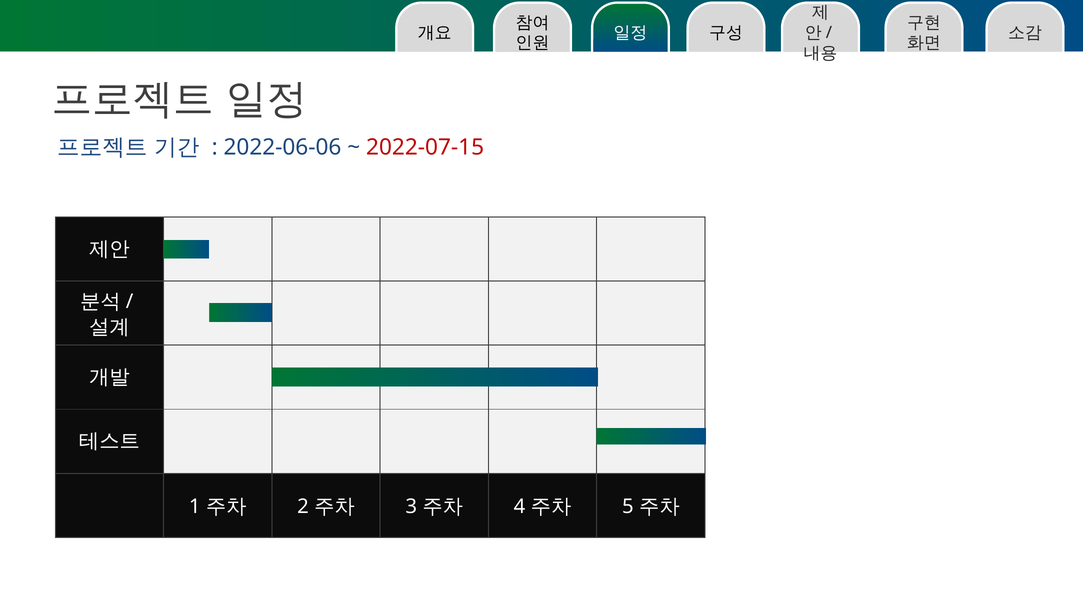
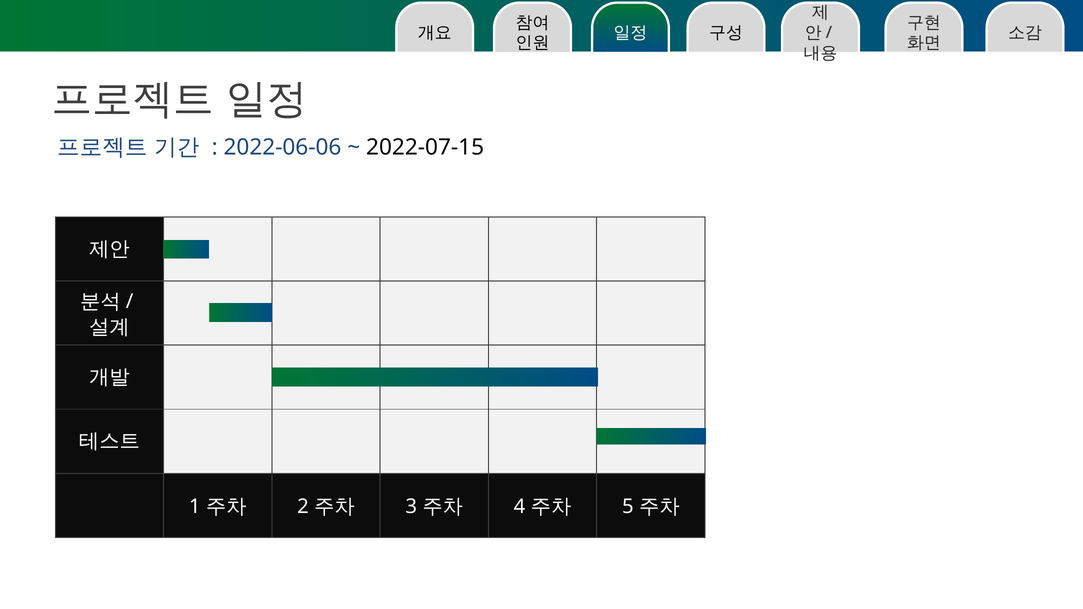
2022-07-15 colour: red -> black (425, 147)
